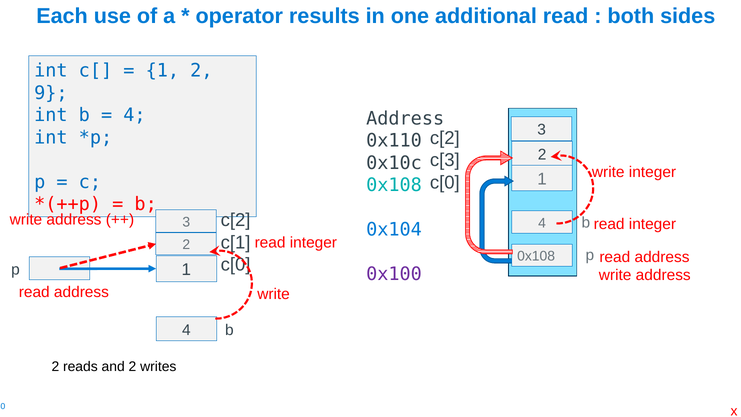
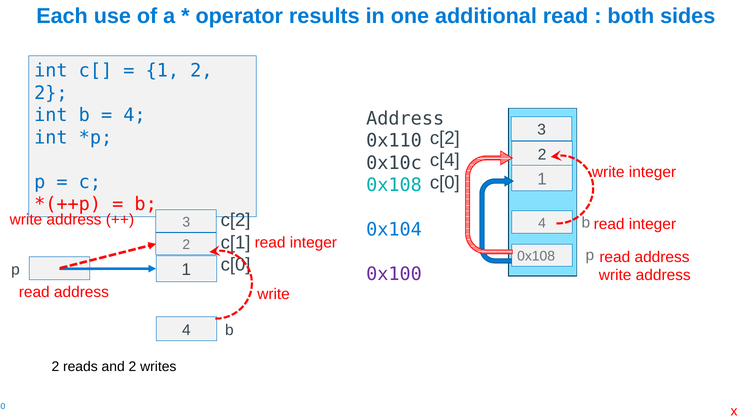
9: 9 -> 2 (51, 93)
c[3: c[3 -> c[4 (445, 160)
